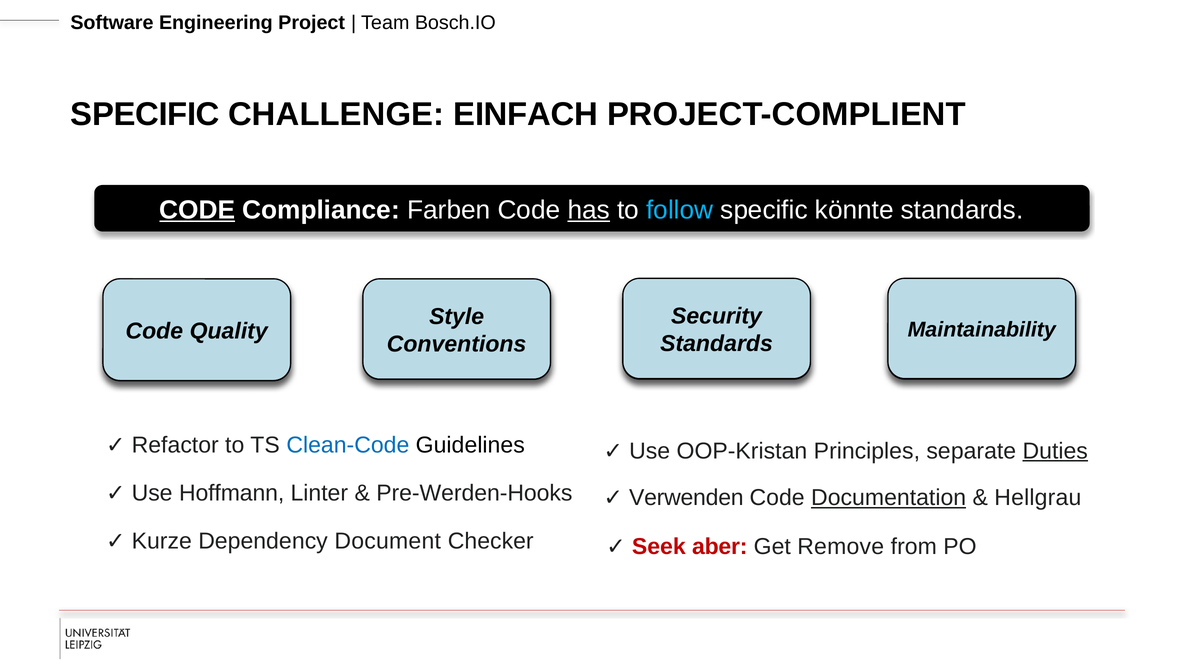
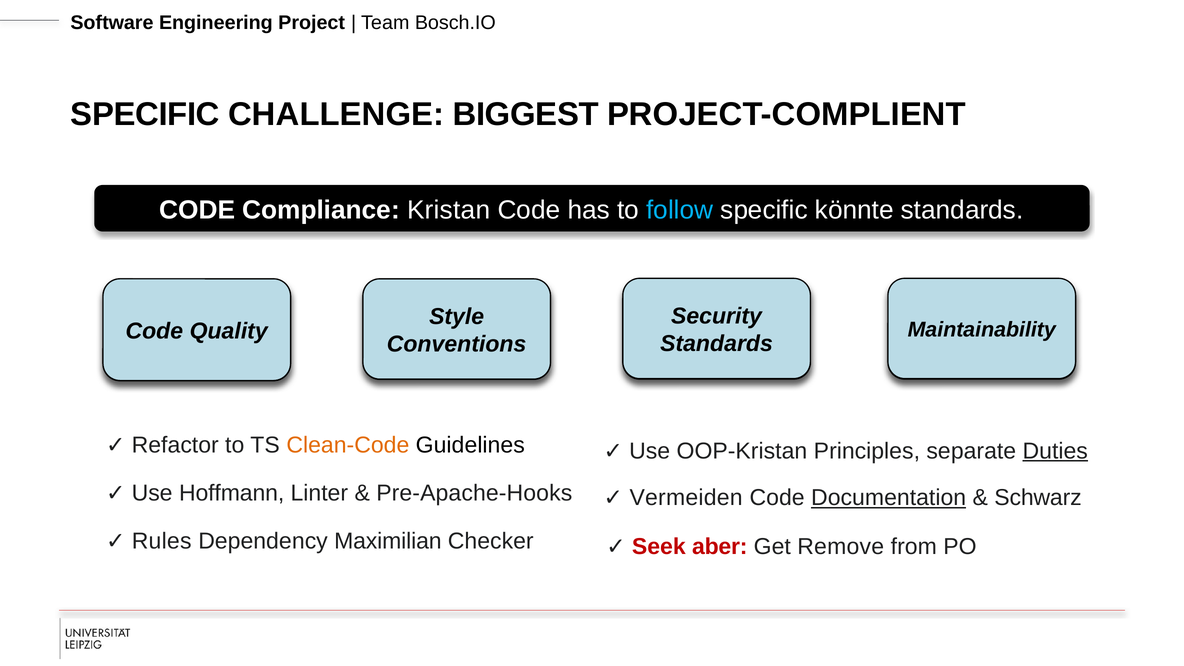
EINFACH: EINFACH -> BIGGEST (526, 114)
CODE underline: present -> none (197, 210)
Farben: Farben -> Kristan (449, 210)
has underline: present -> none (589, 210)
Clean-Code colour: blue -> orange (348, 445)
Pre-Werden-Hooks: Pre-Werden-Hooks -> Pre-Apache-Hooks (474, 493)
Verwenden: Verwenden -> Vermeiden (686, 498)
Hellgrau: Hellgrau -> Schwarz (1038, 498)
Kurze: Kurze -> Rules (162, 541)
Document: Document -> Maximilian (388, 541)
